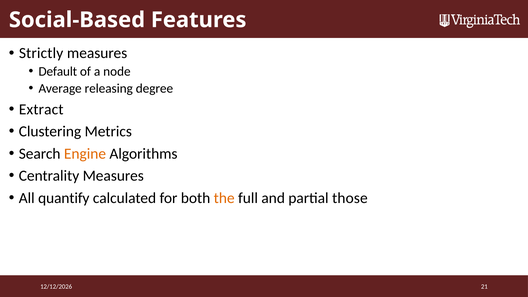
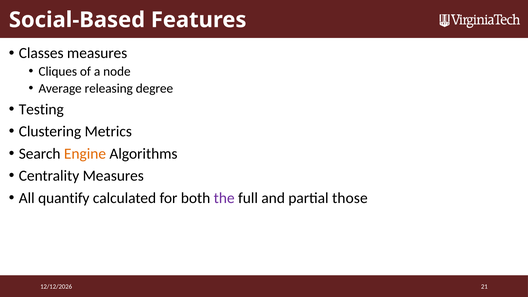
Strictly: Strictly -> Classes (41, 53)
Default: Default -> Cliques (58, 71)
Extract: Extract -> Testing (41, 109)
the colour: orange -> purple (224, 198)
